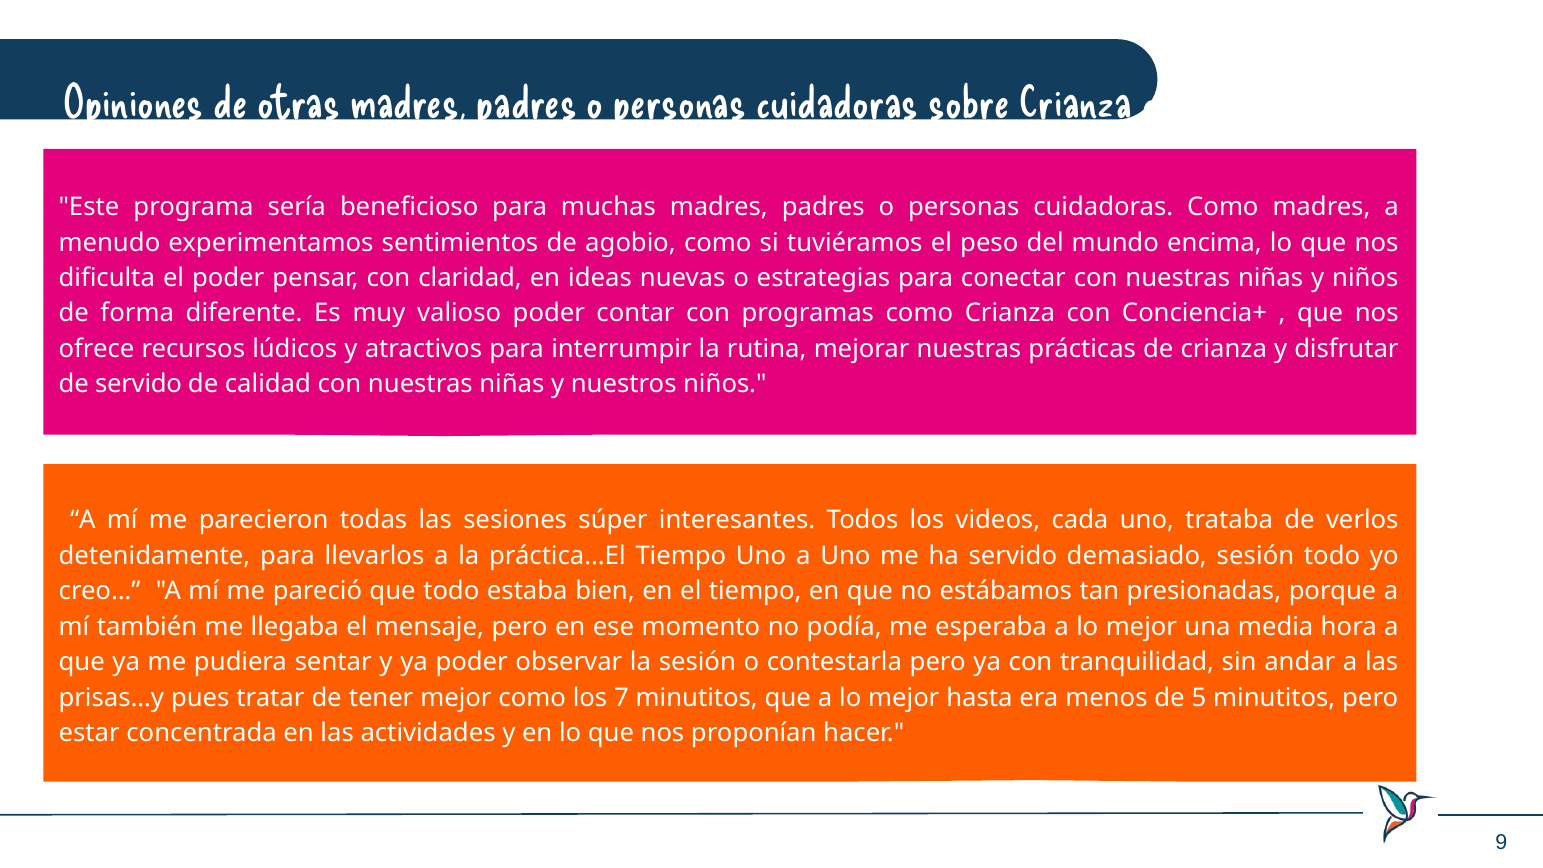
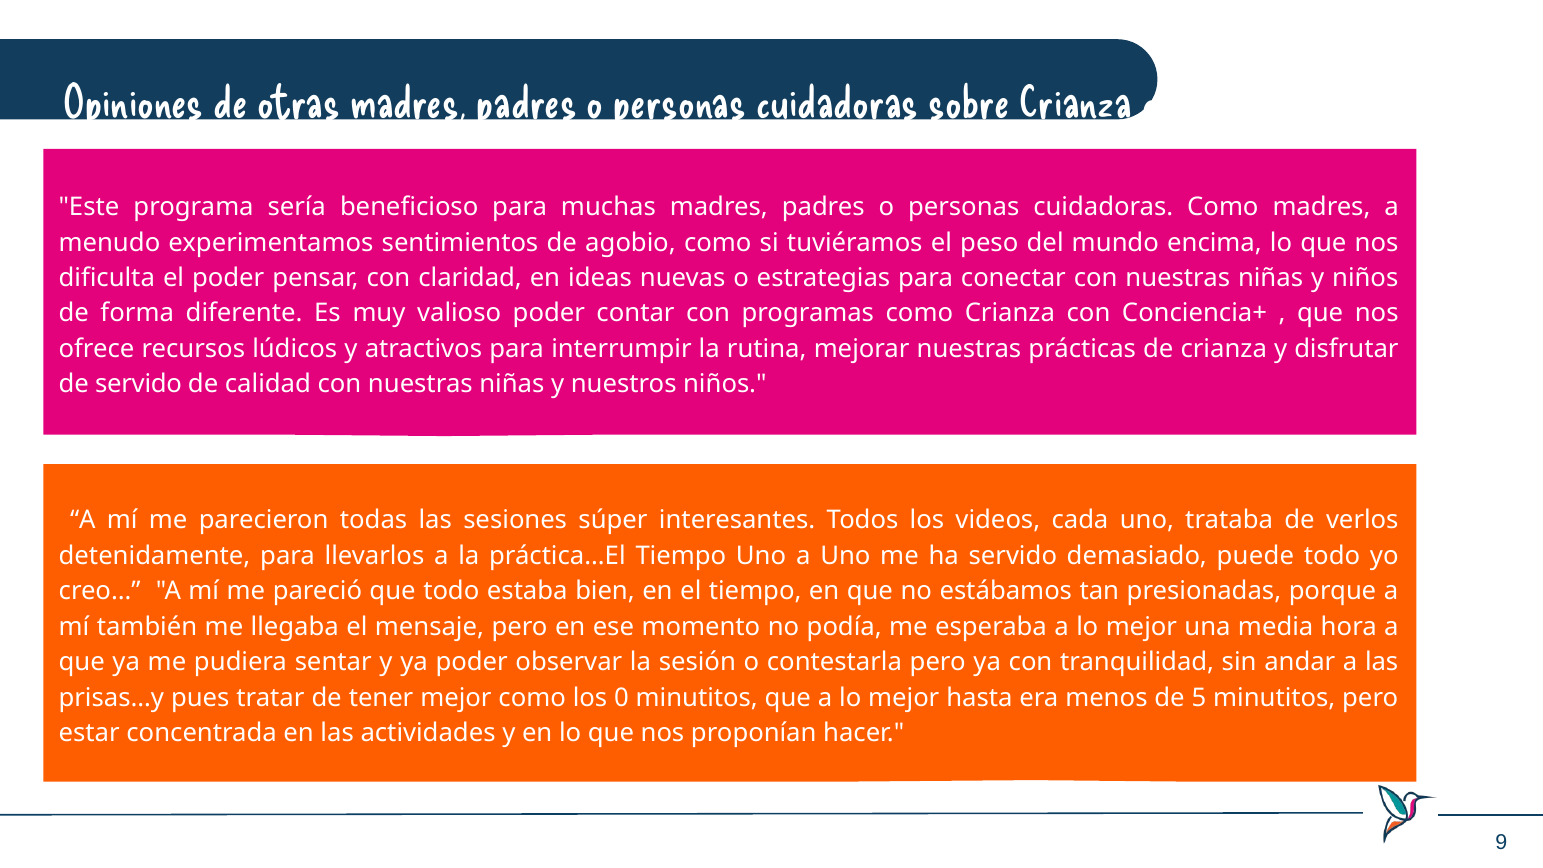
demasiado sesión: sesión -> puede (1255, 556)
7: 7 -> 0 (622, 698)
